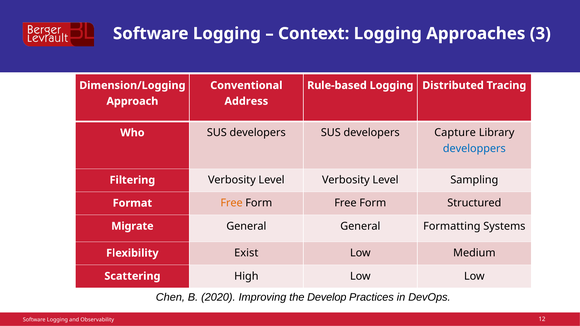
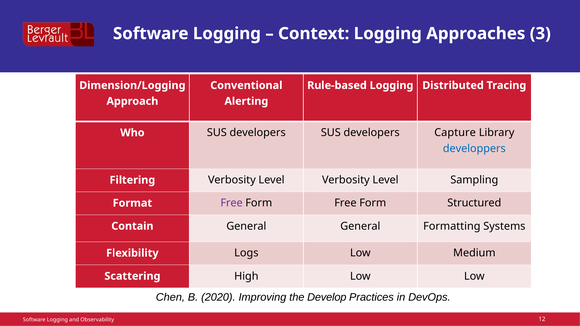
Address: Address -> Alerting (246, 101)
Free colour: orange -> purple (232, 203)
Migrate: Migrate -> Contain (132, 226)
Exist: Exist -> Logs (246, 253)
